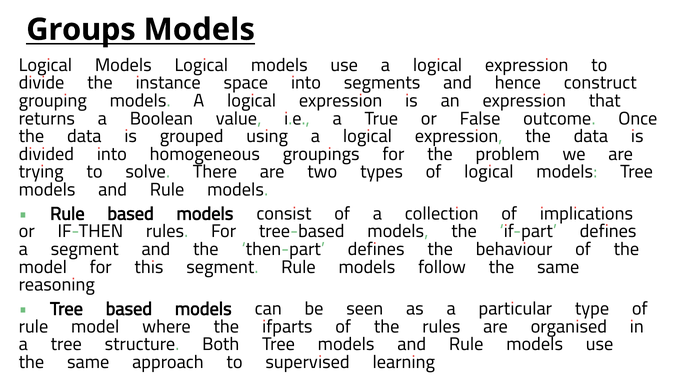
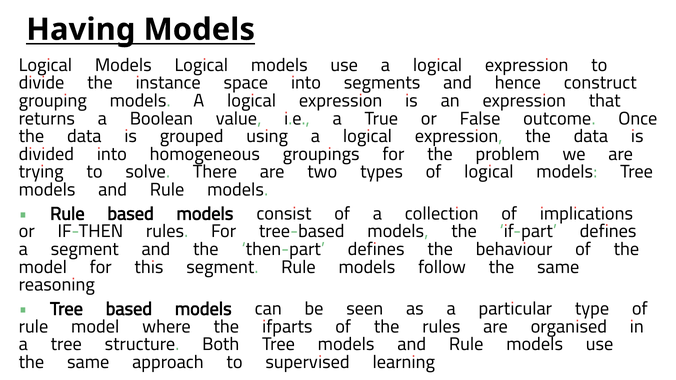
Groups: Groups -> Having (81, 30)
